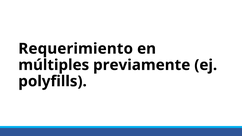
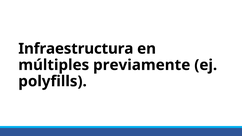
Requerimiento: Requerimiento -> Infraestructura (76, 49)
